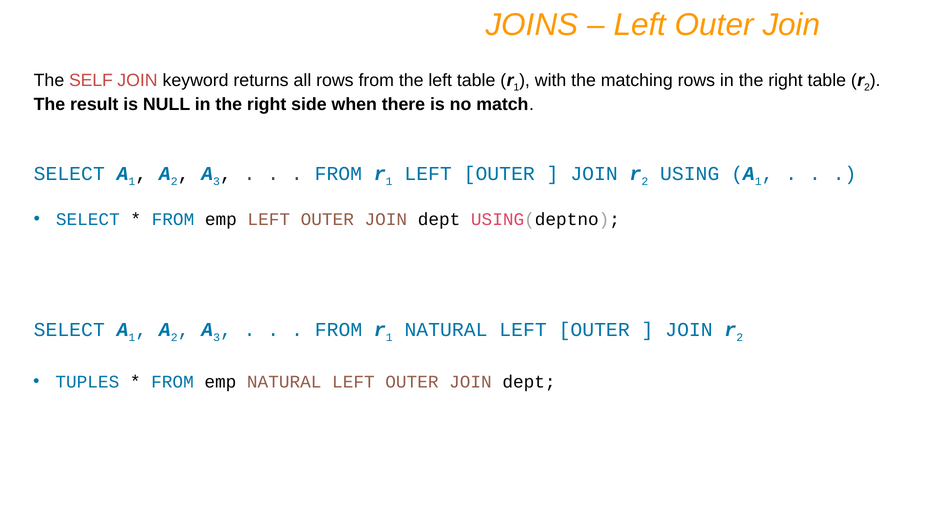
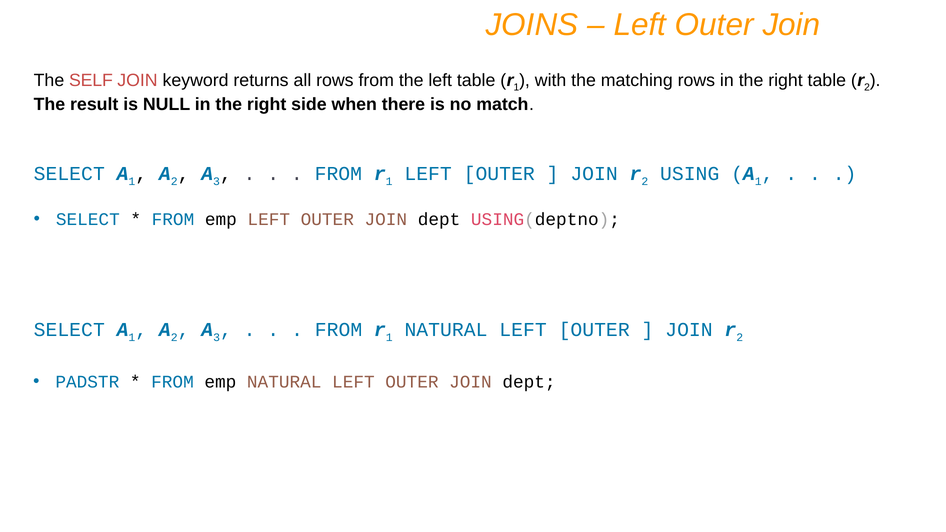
TUPLES: TUPLES -> PADSTR (87, 382)
